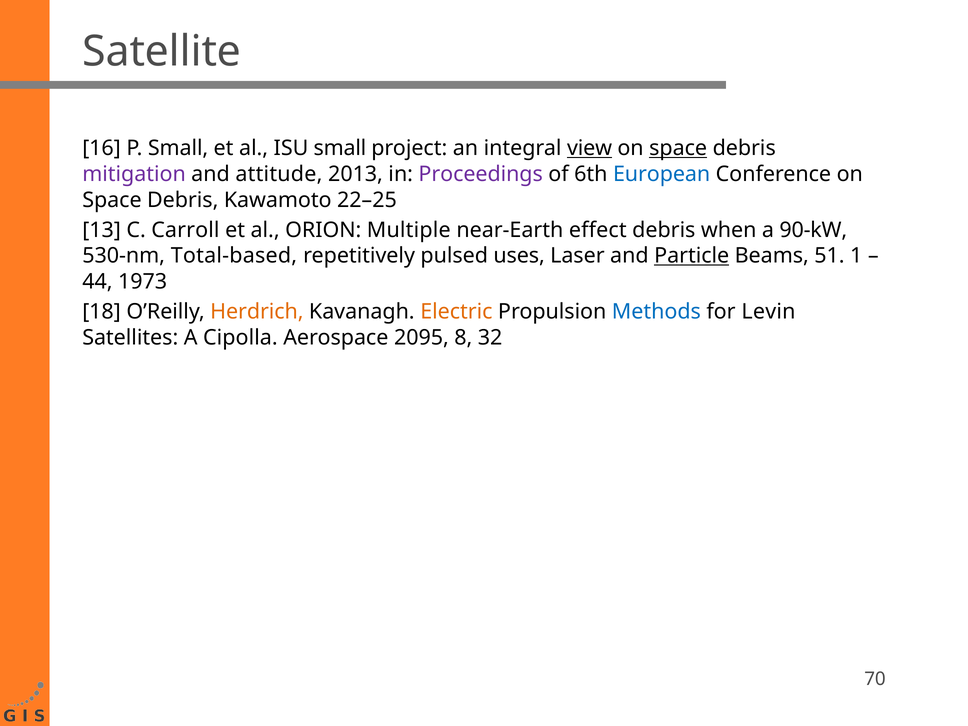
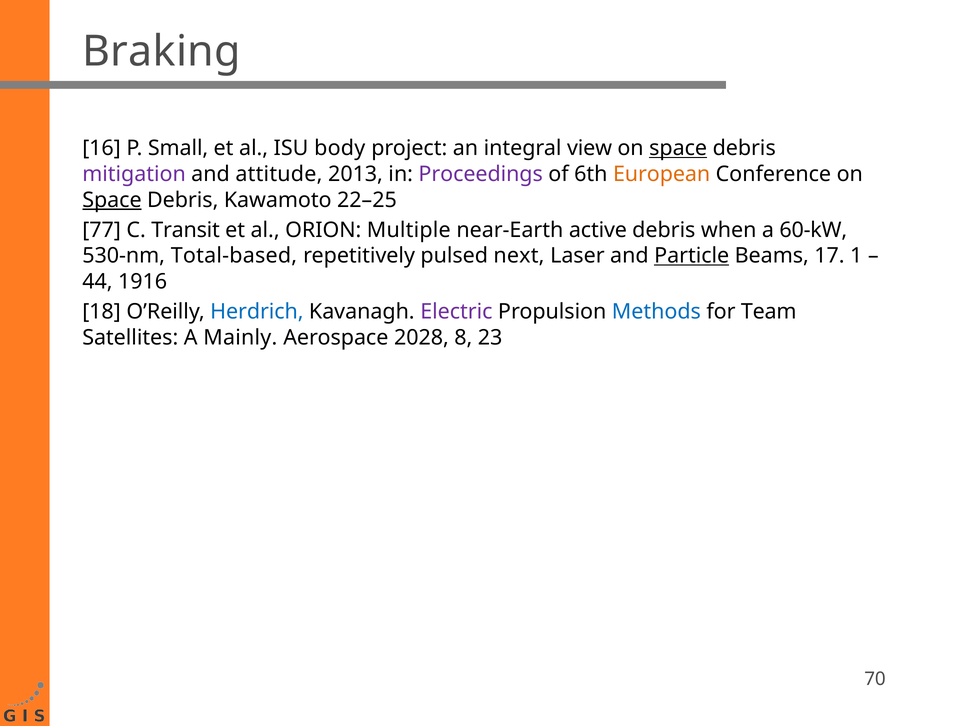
Satellite: Satellite -> Braking (161, 51)
ISU small: small -> body (340, 148)
view underline: present -> none (590, 148)
European colour: blue -> orange (662, 174)
Space underline: none -> present (112, 200)
13: 13 -> 77 (102, 230)
Carroll: Carroll -> Transit (186, 230)
effect: effect -> active (598, 230)
90-kW: 90-kW -> 60-kW (813, 230)
uses: uses -> next (519, 256)
51: 51 -> 17 (829, 256)
1973: 1973 -> 1916 (143, 282)
Herdrich colour: orange -> blue (257, 312)
Electric colour: orange -> purple (456, 312)
Levin: Levin -> Team (769, 312)
Cipolla: Cipolla -> Mainly (240, 338)
2095: 2095 -> 2028 (421, 338)
32: 32 -> 23 (490, 338)
